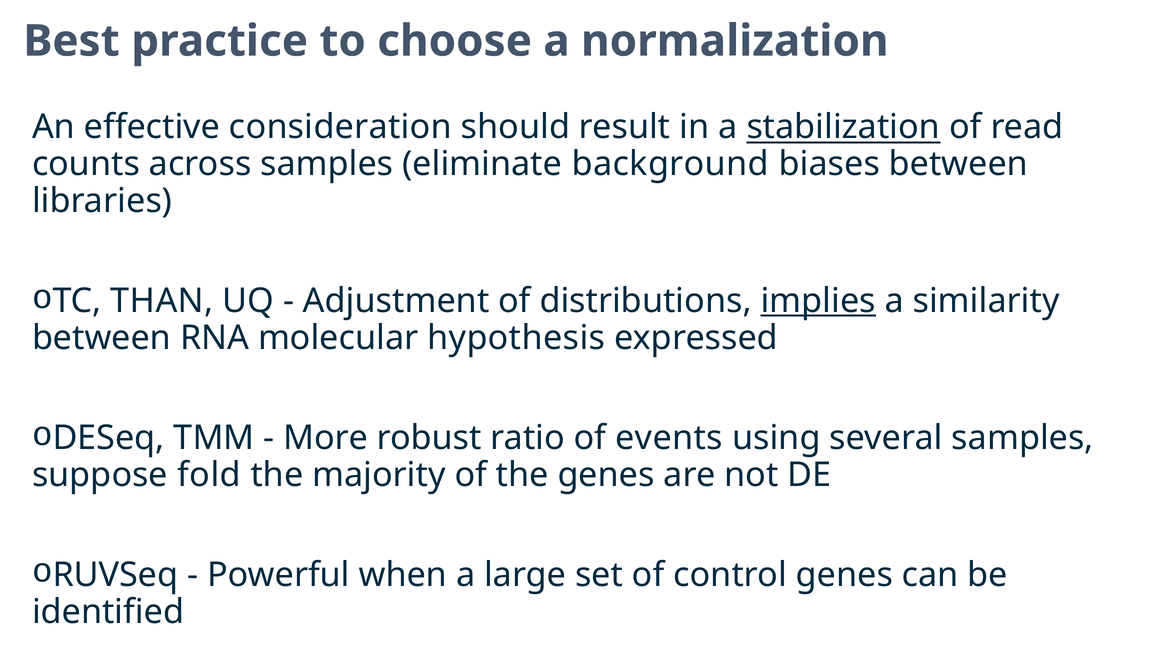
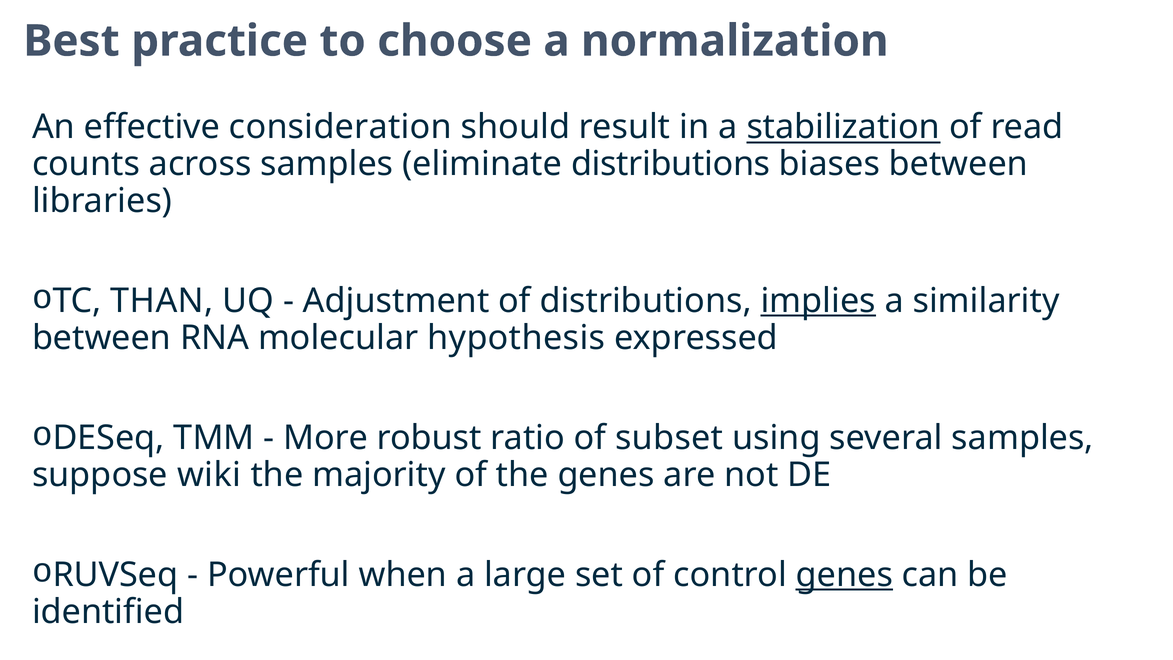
eliminate background: background -> distributions (671, 164)
events: events -> subset (669, 438)
fold: fold -> wiki (209, 475)
genes underline: none -> present (844, 575)
